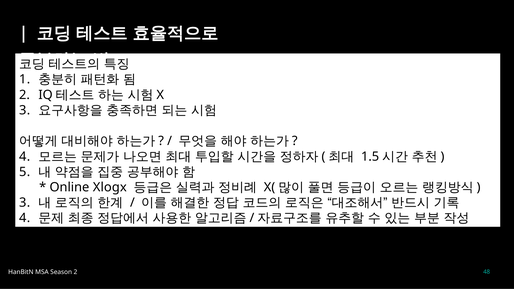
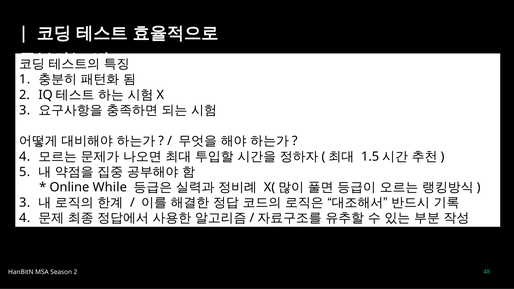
Xlogx: Xlogx -> While (110, 187)
